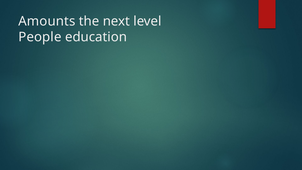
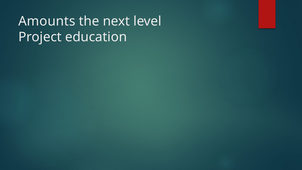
People: People -> Project (40, 37)
